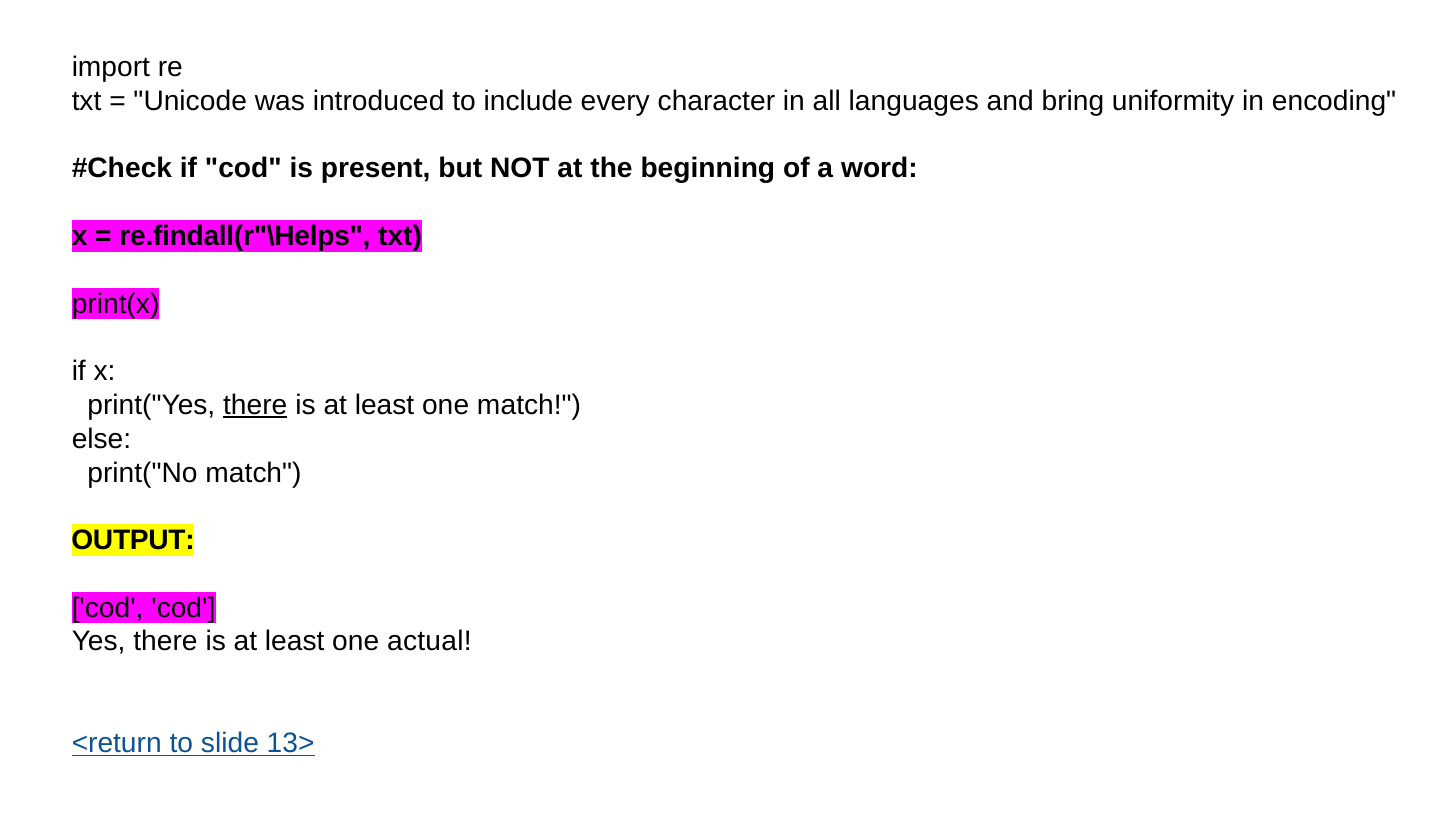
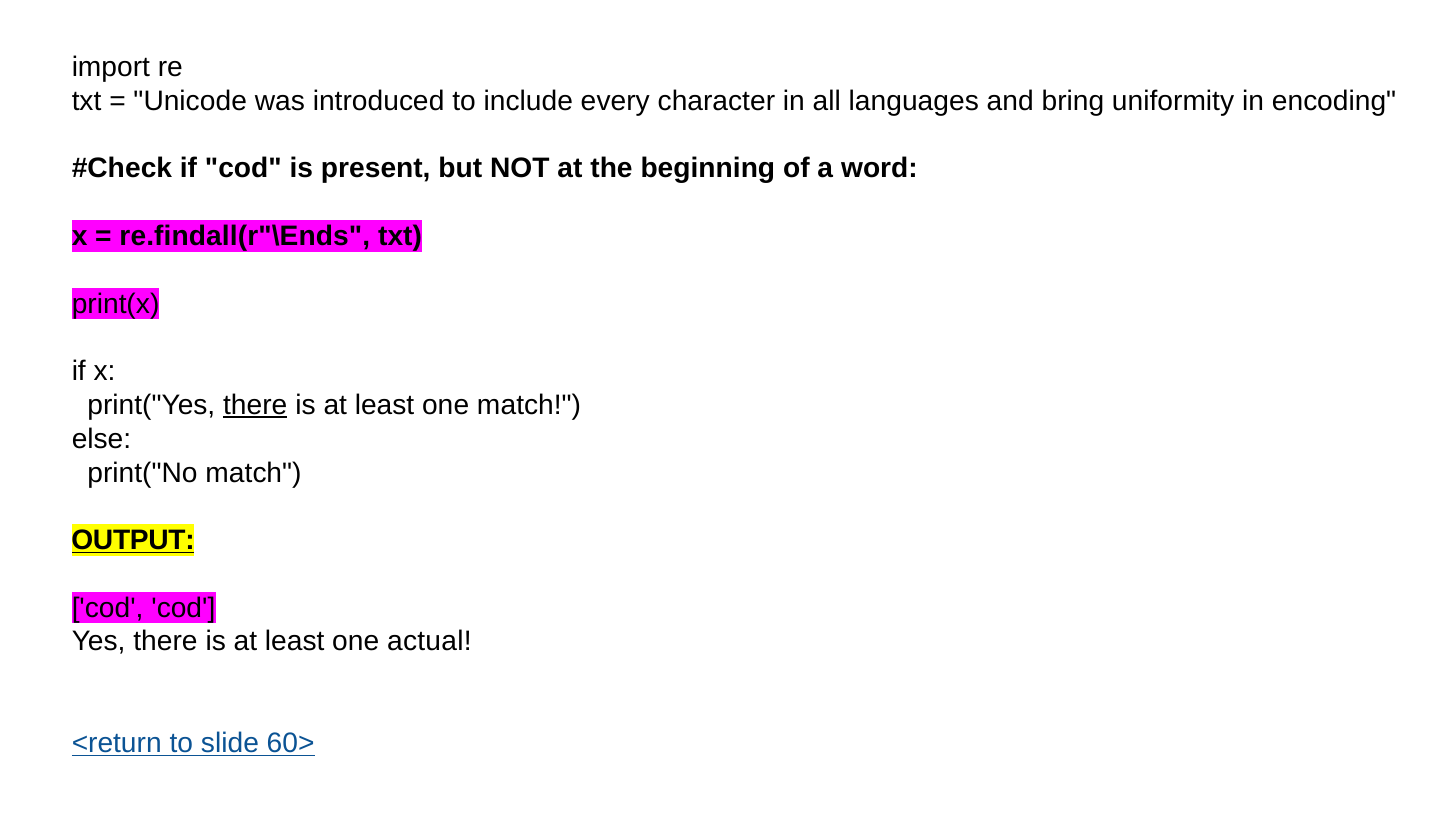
re.findall(r"\Helps: re.findall(r"\Helps -> re.findall(r"\Ends (245, 236)
OUTPUT underline: none -> present (133, 541)
13>: 13> -> 60> (291, 743)
